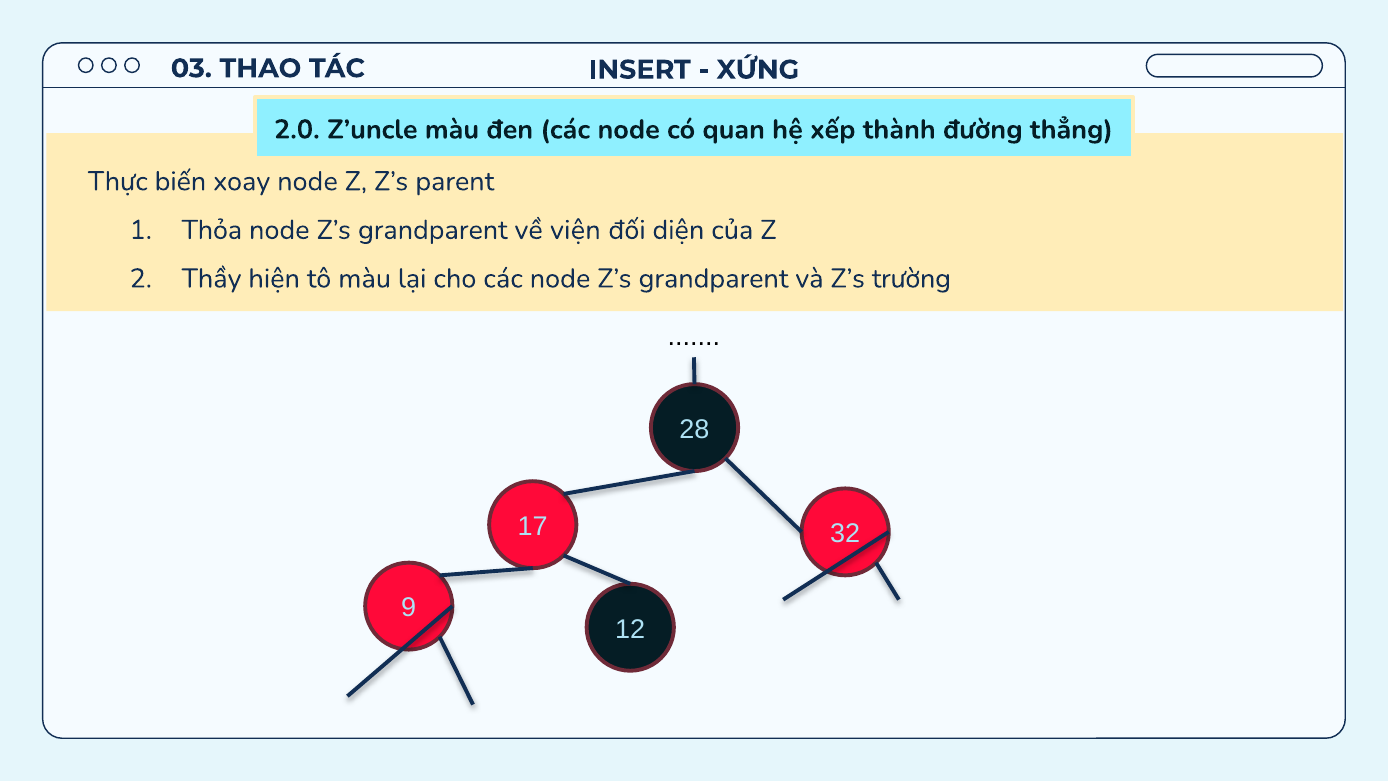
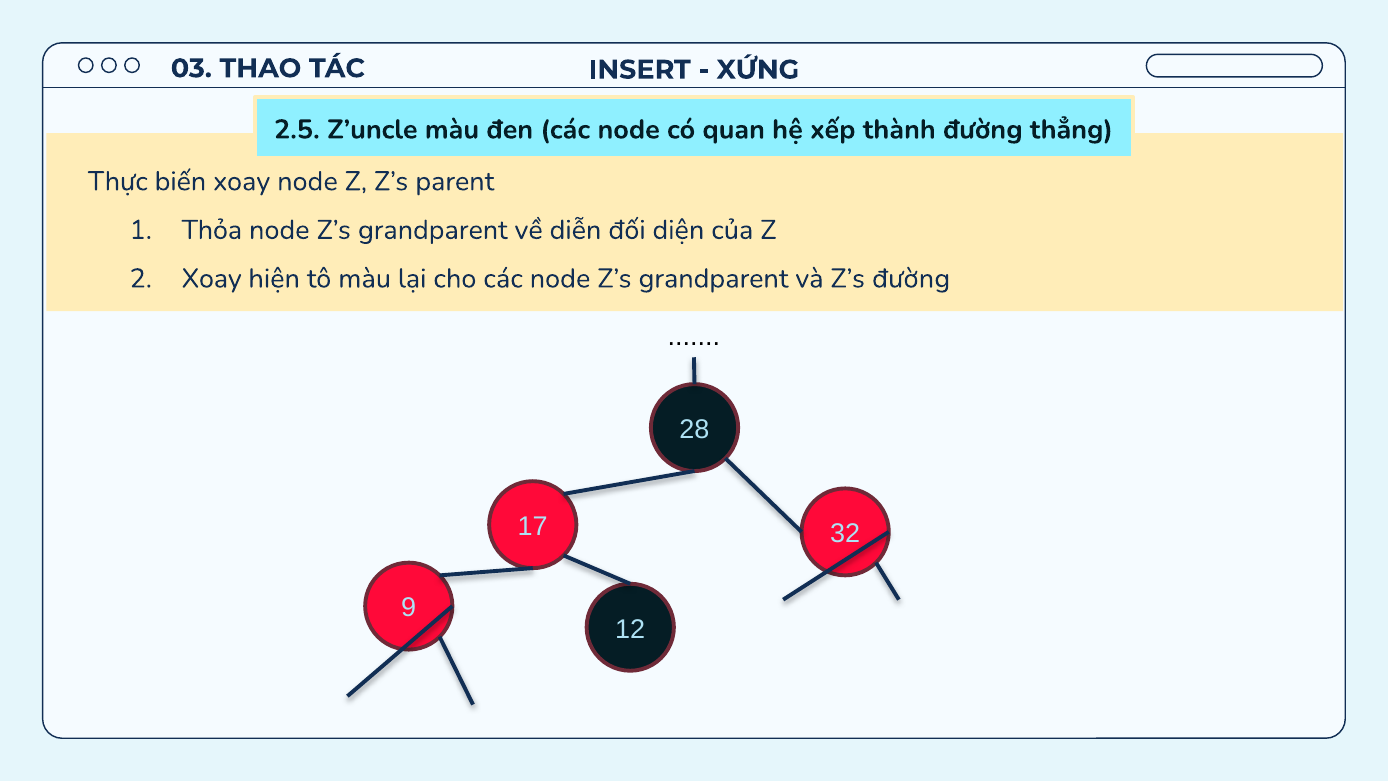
2.0: 2.0 -> 2.5 (297, 130)
viện: viện -> diễn (575, 230)
Thầy: Thầy -> Xoay (212, 278)
Z’s trường: trường -> đường (911, 278)
